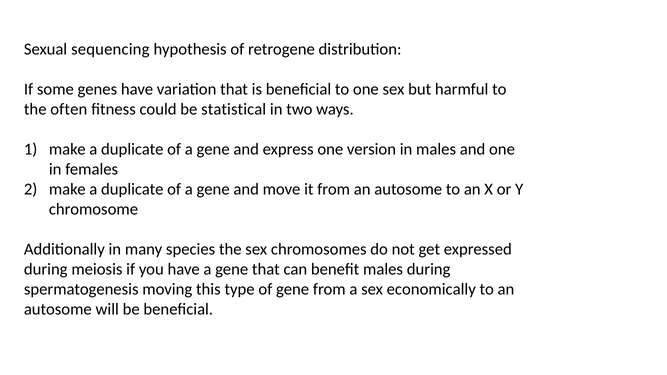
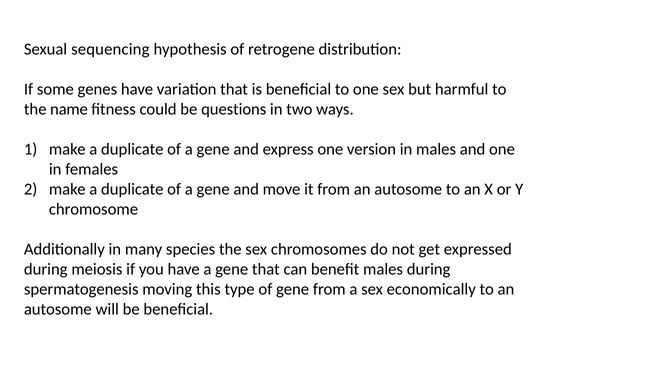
often: often -> name (69, 109)
statistical: statistical -> questions (234, 109)
